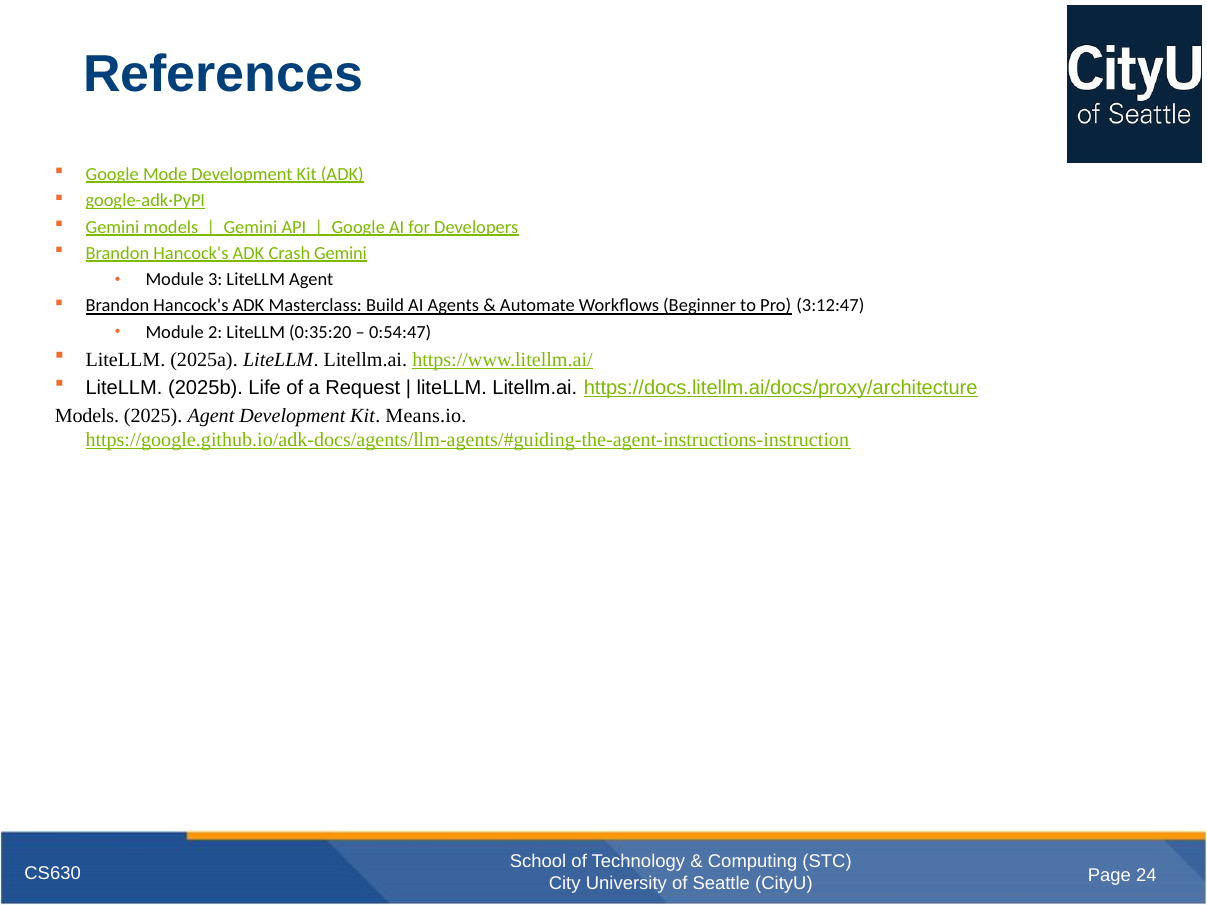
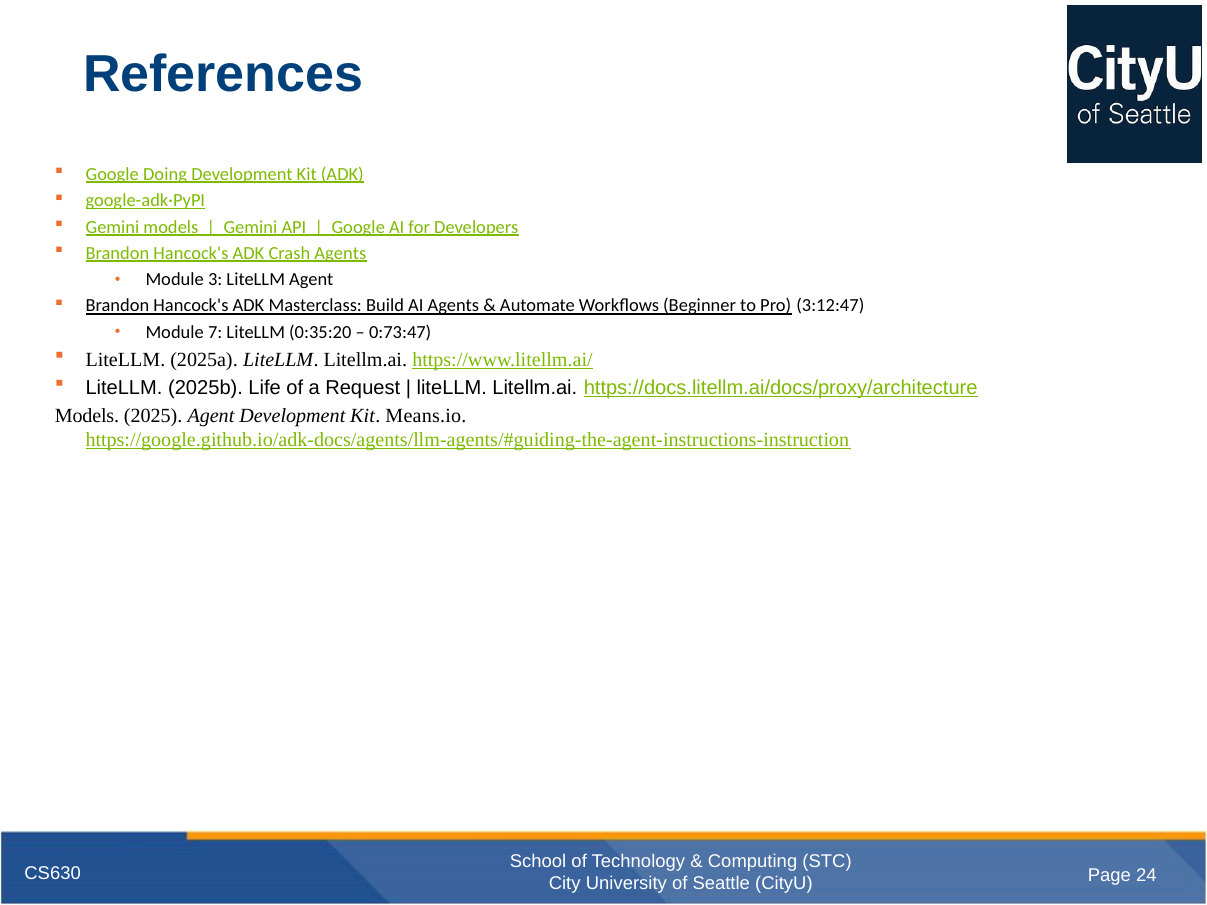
Mode: Mode -> Doing (165, 174)
Crash Gemini: Gemini -> Agents (340, 254)
2: 2 -> 7 (215, 332)
0:54:47: 0:54:47 -> 0:73:47 (400, 332)
